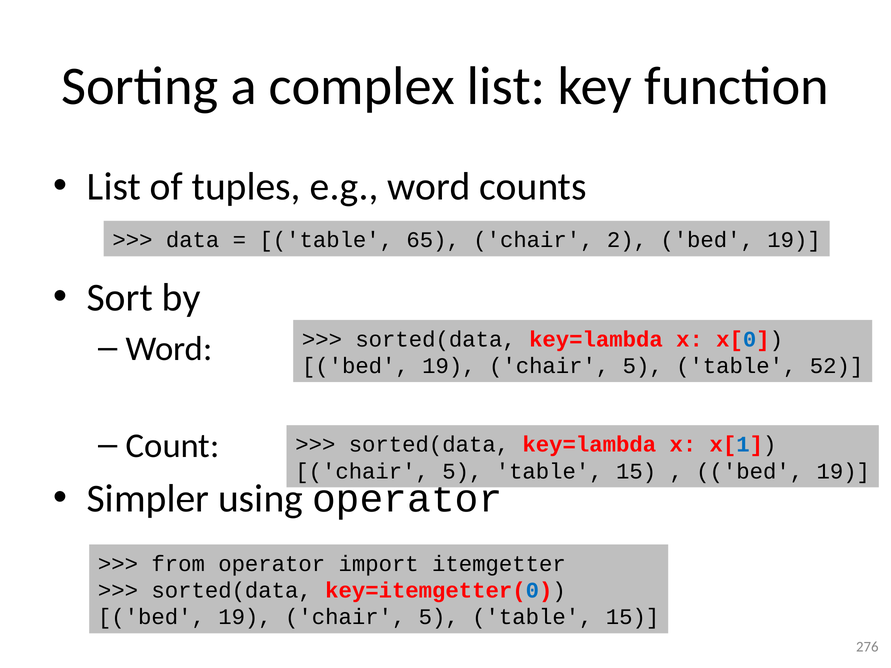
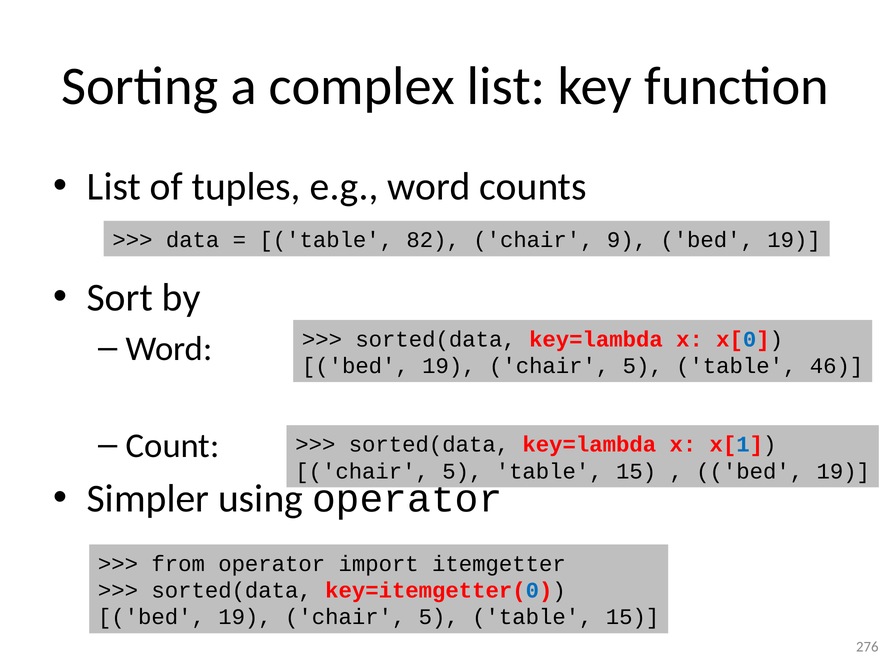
65: 65 -> 82 (433, 240)
2: 2 -> 9 (627, 240)
52: 52 -> 46 (837, 366)
